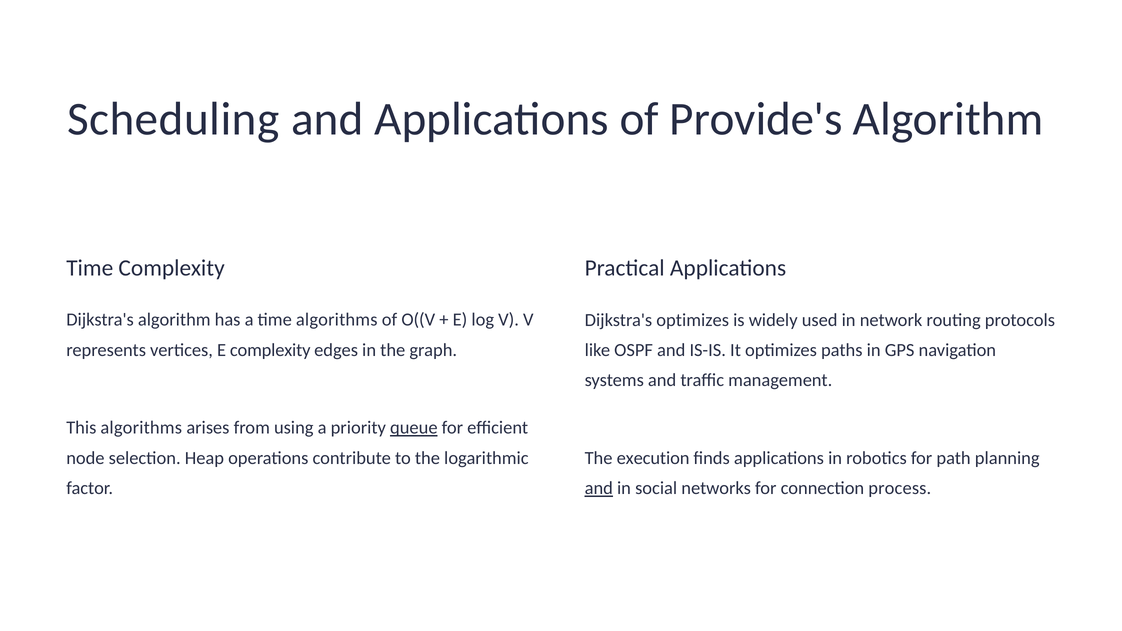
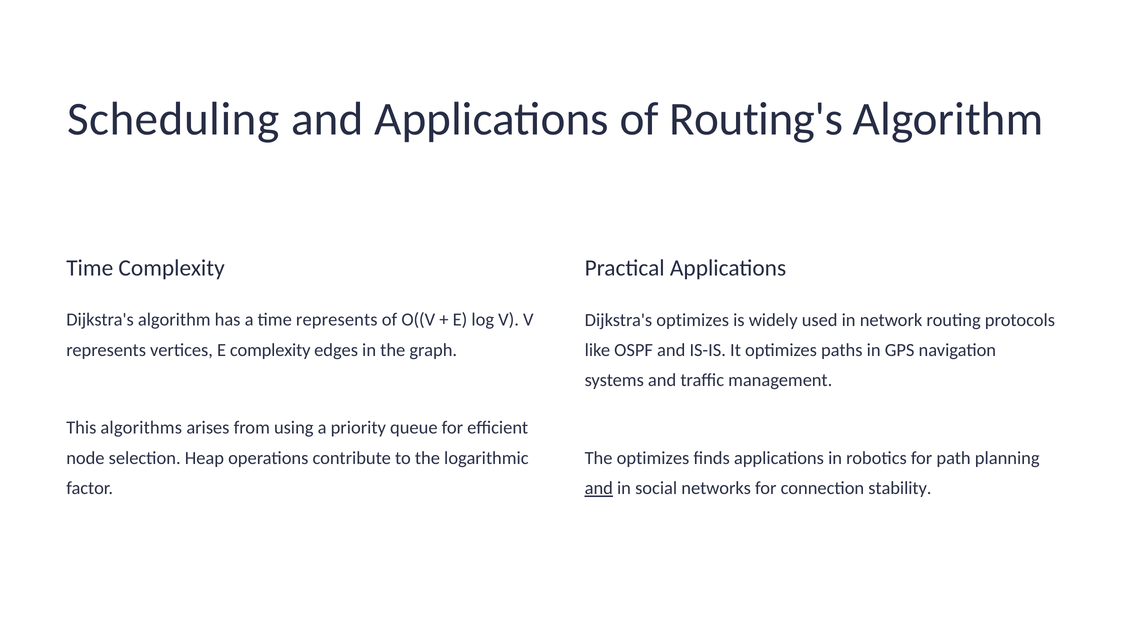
Provide's: Provide's -> Routing's (756, 119)
time algorithms: algorithms -> represents (337, 320)
queue underline: present -> none (414, 428)
The execution: execution -> optimizes (653, 458)
process: process -> stability (900, 488)
